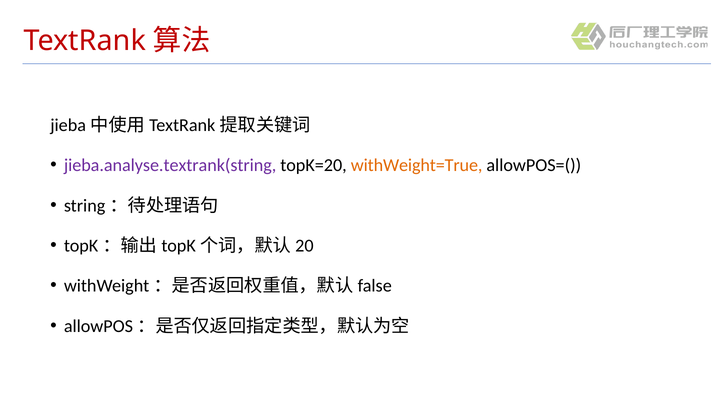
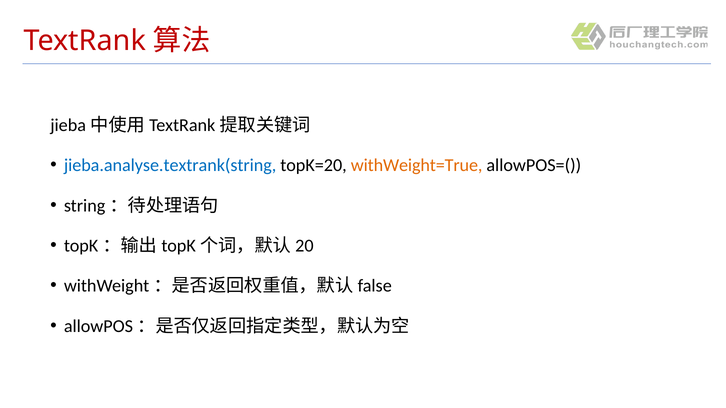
jieba.analyse.textrank(string colour: purple -> blue (170, 165)
